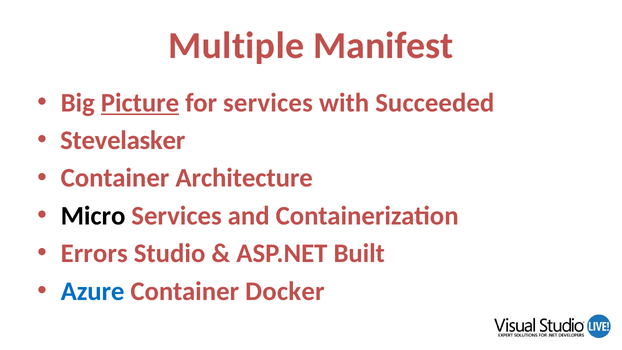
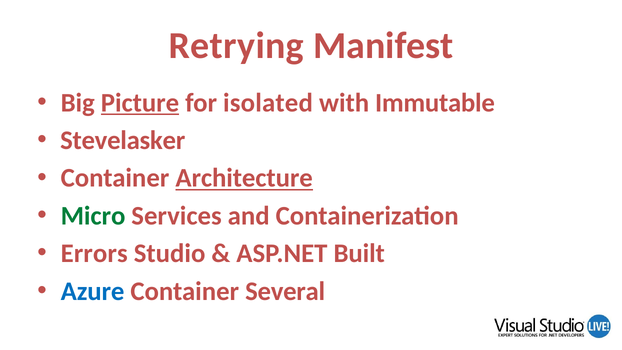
Multiple: Multiple -> Retrying (236, 46)
for services: services -> isolated (268, 103)
Succeeded: Succeeded -> Immutable (435, 103)
Architecture underline: none -> present (244, 178)
Micro colour: black -> green (93, 216)
Docker: Docker -> Several (285, 291)
